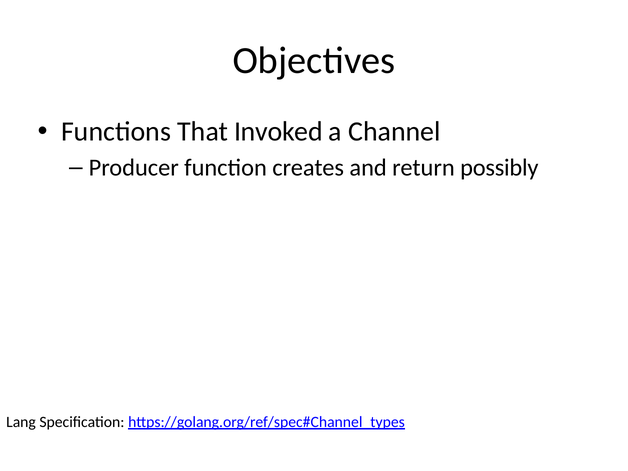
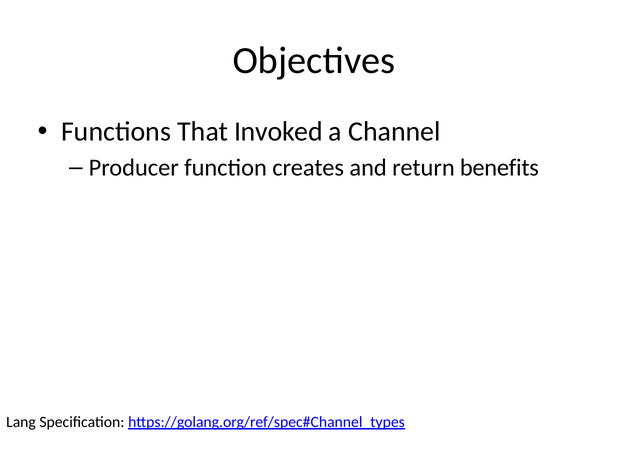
possibly: possibly -> benefits (499, 168)
